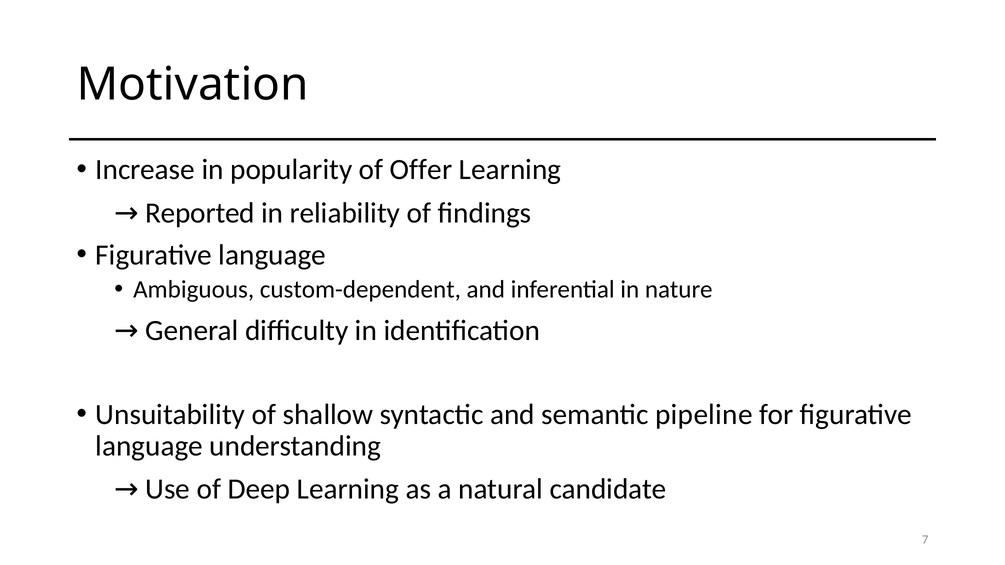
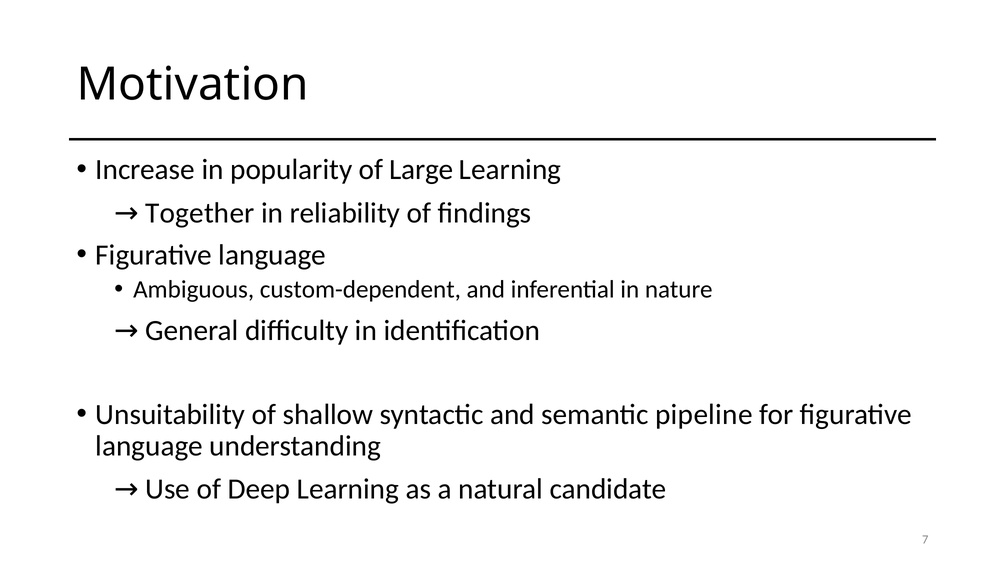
Offer: Offer -> Large (421, 170)
Reported: Reported -> Together (200, 213)
